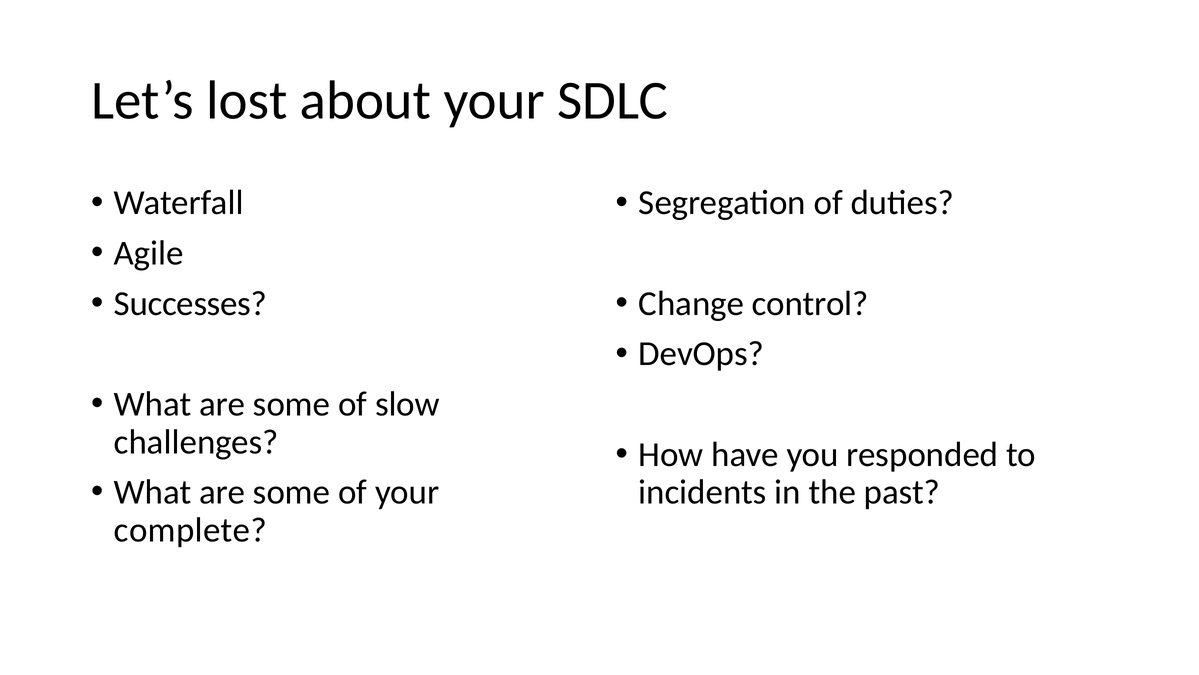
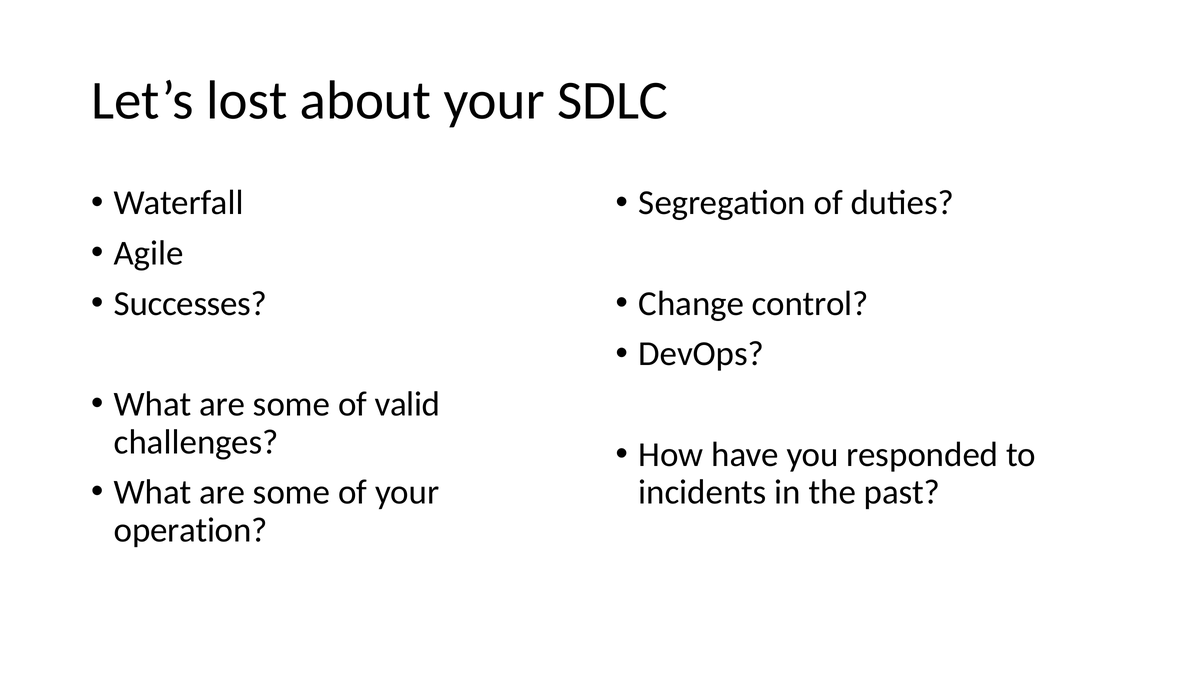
slow: slow -> valid (407, 404)
complete: complete -> operation (191, 530)
